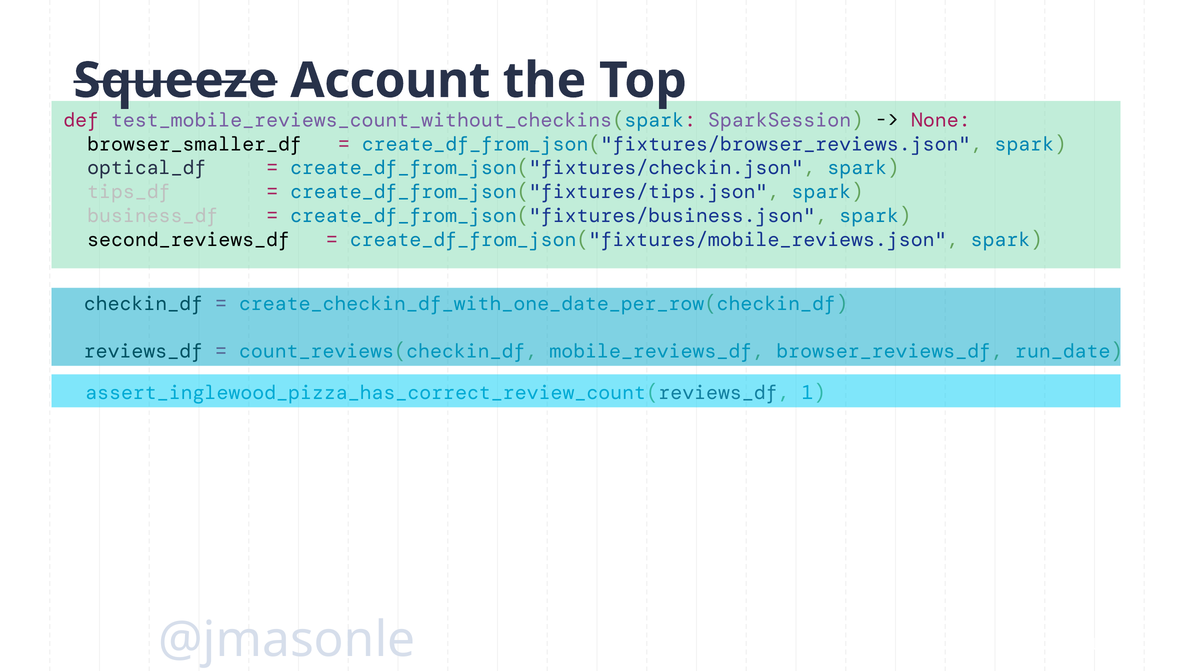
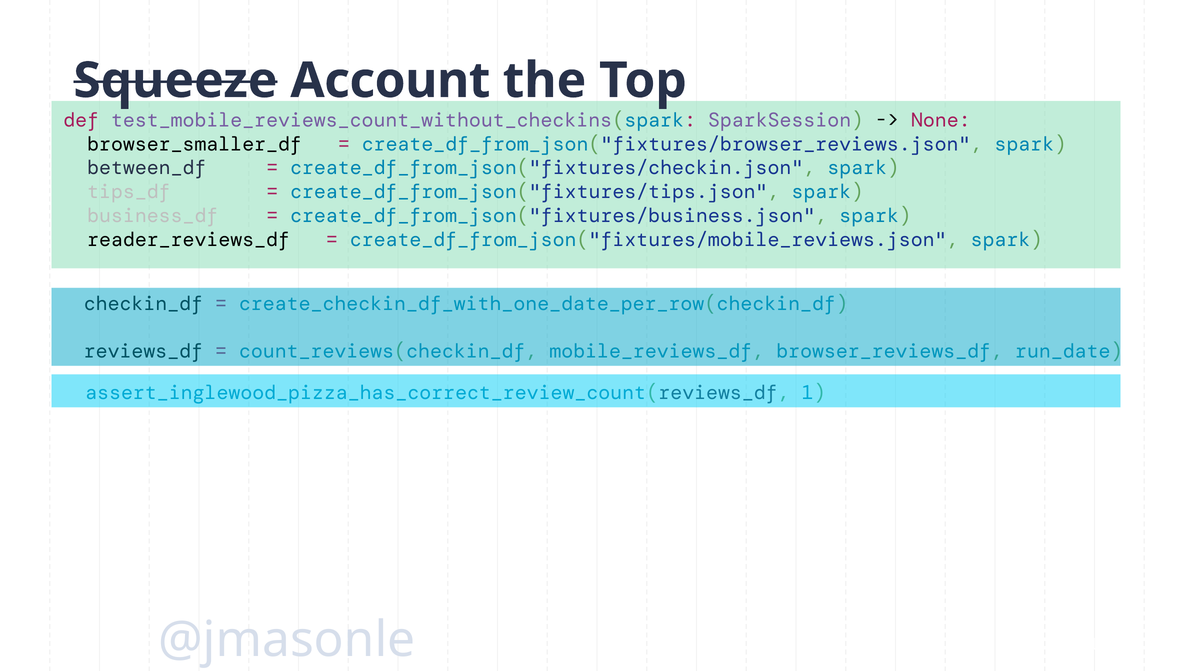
optical_df: optical_df -> between_df (147, 168)
second_reviews_df: second_reviews_df -> reader_reviews_df (189, 240)
